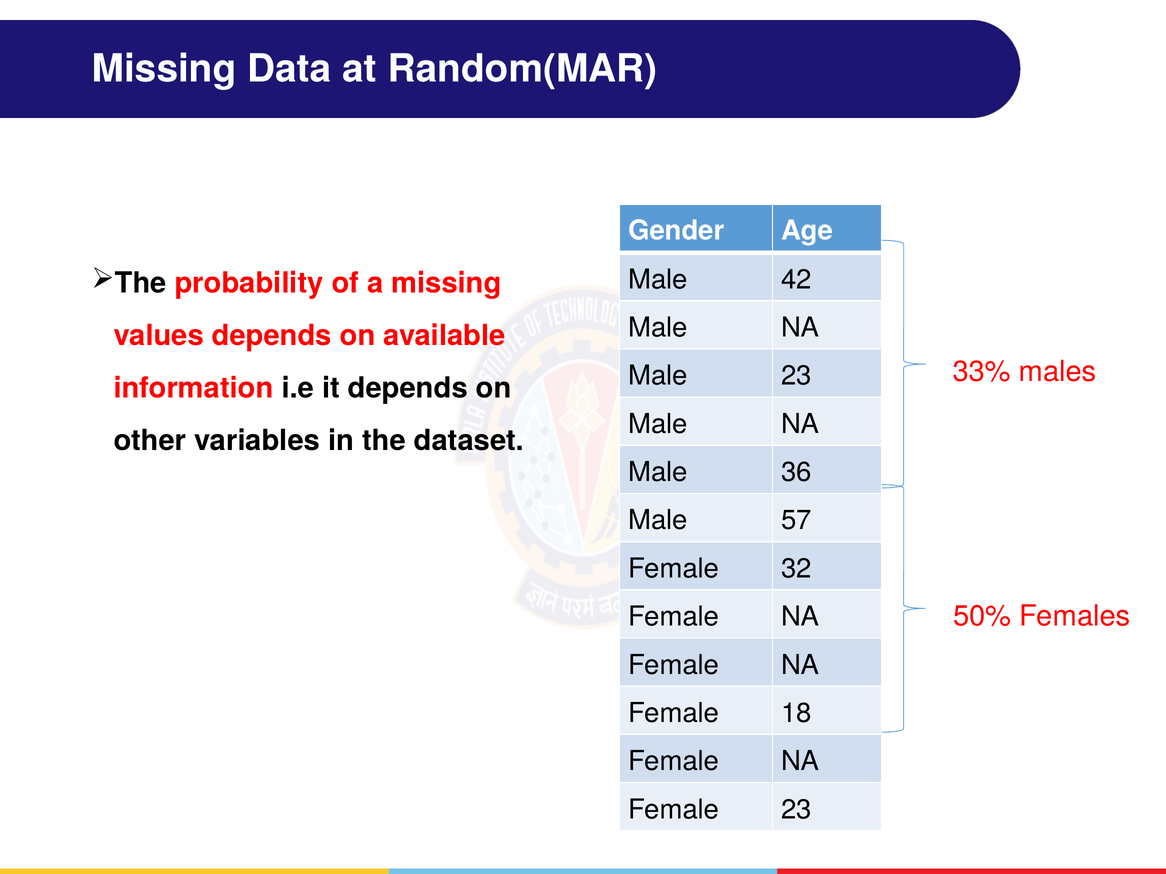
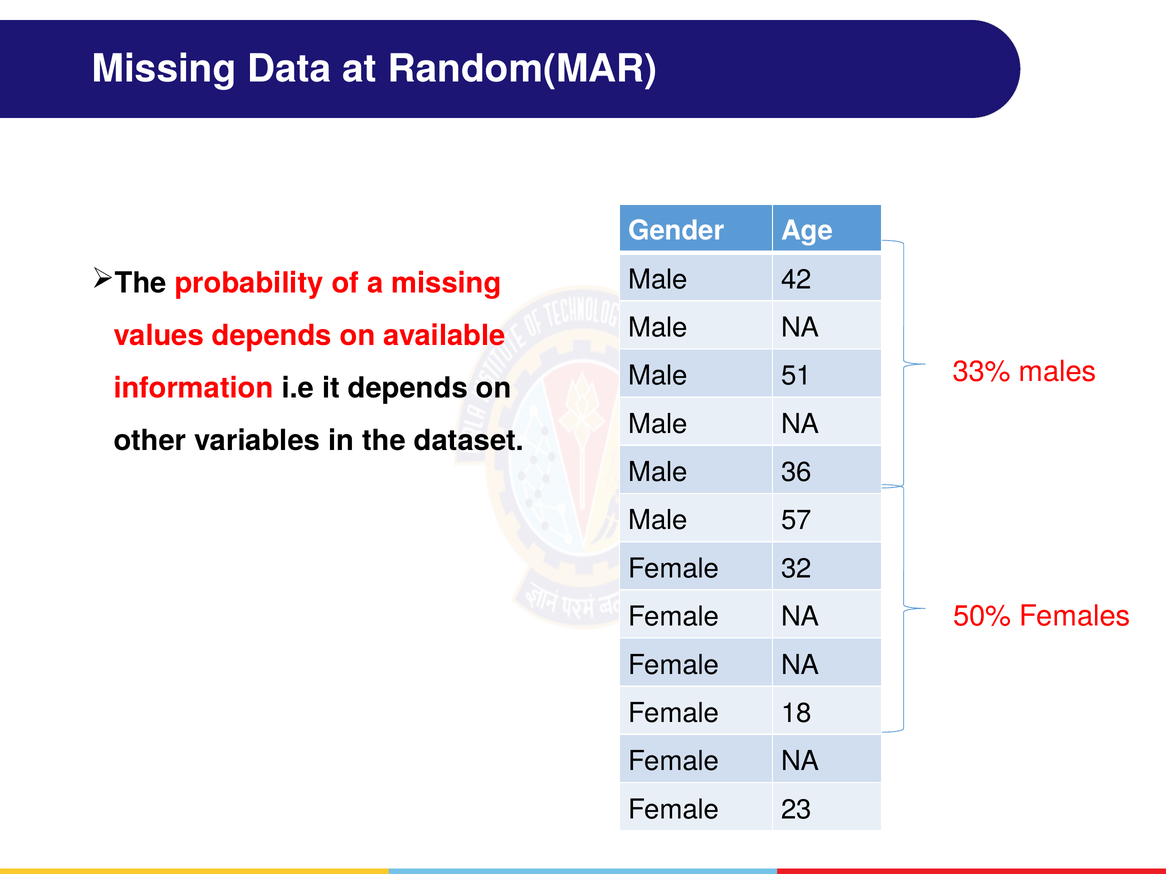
Male 23: 23 -> 51 (796, 376)
